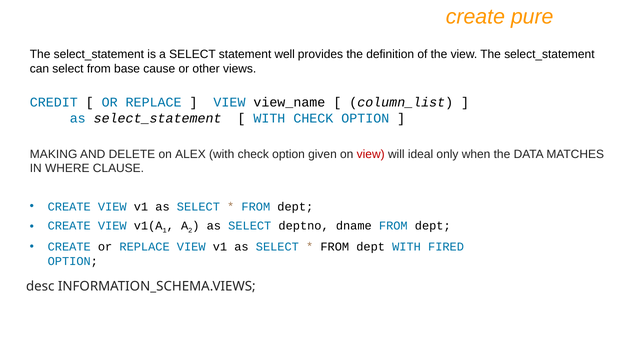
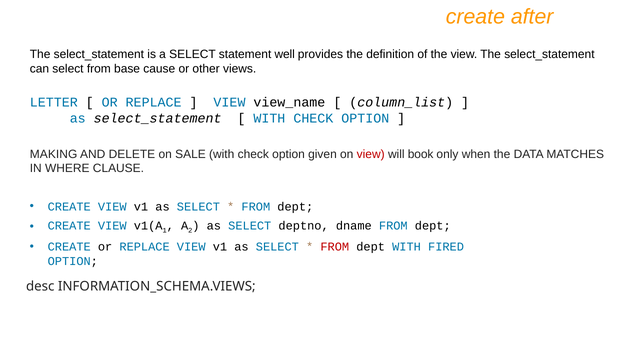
pure: pure -> after (532, 17)
CREDIT: CREDIT -> LETTER (54, 102)
ALEX: ALEX -> SALE (190, 154)
ideal: ideal -> book (421, 154)
FROM colour: black -> red (335, 247)
